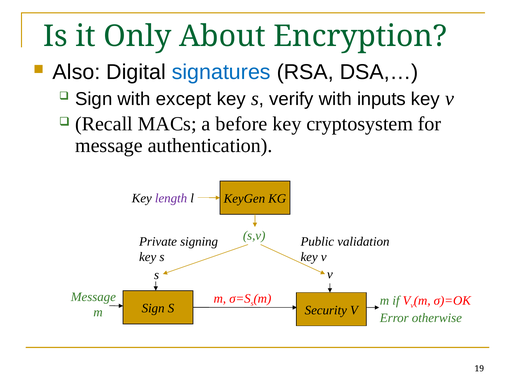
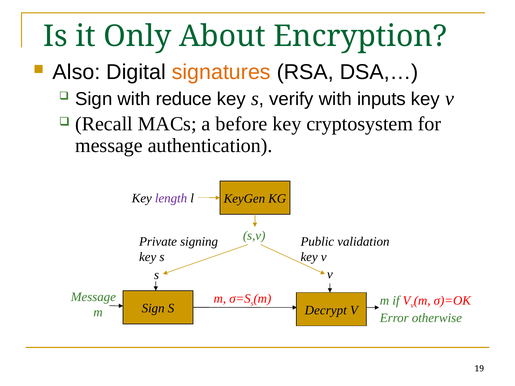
signatures colour: blue -> orange (221, 72)
except: except -> reduce (184, 99)
Security: Security -> Decrypt (326, 310)
